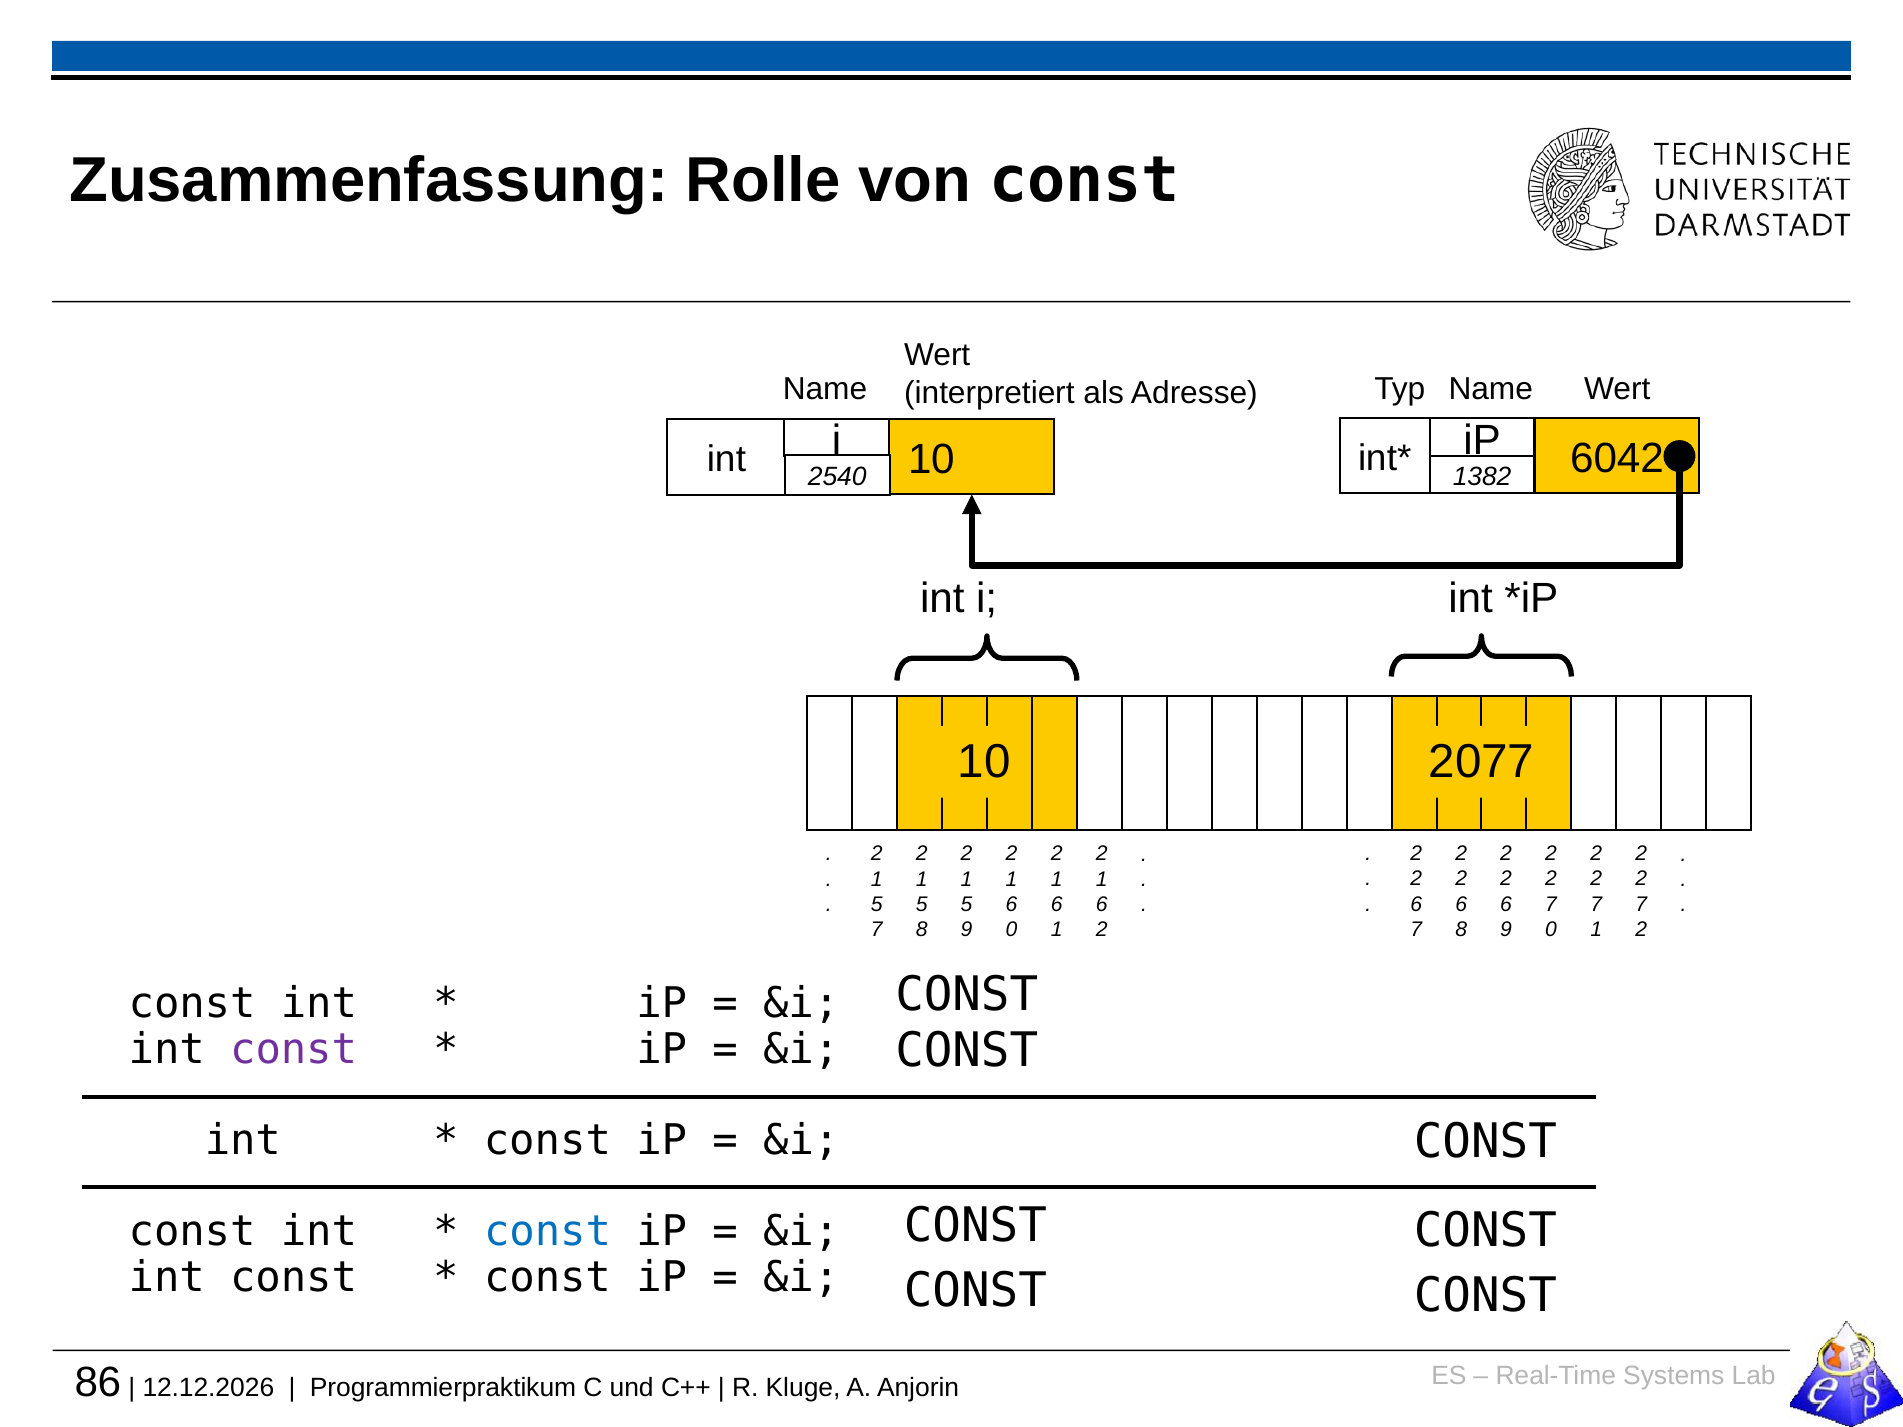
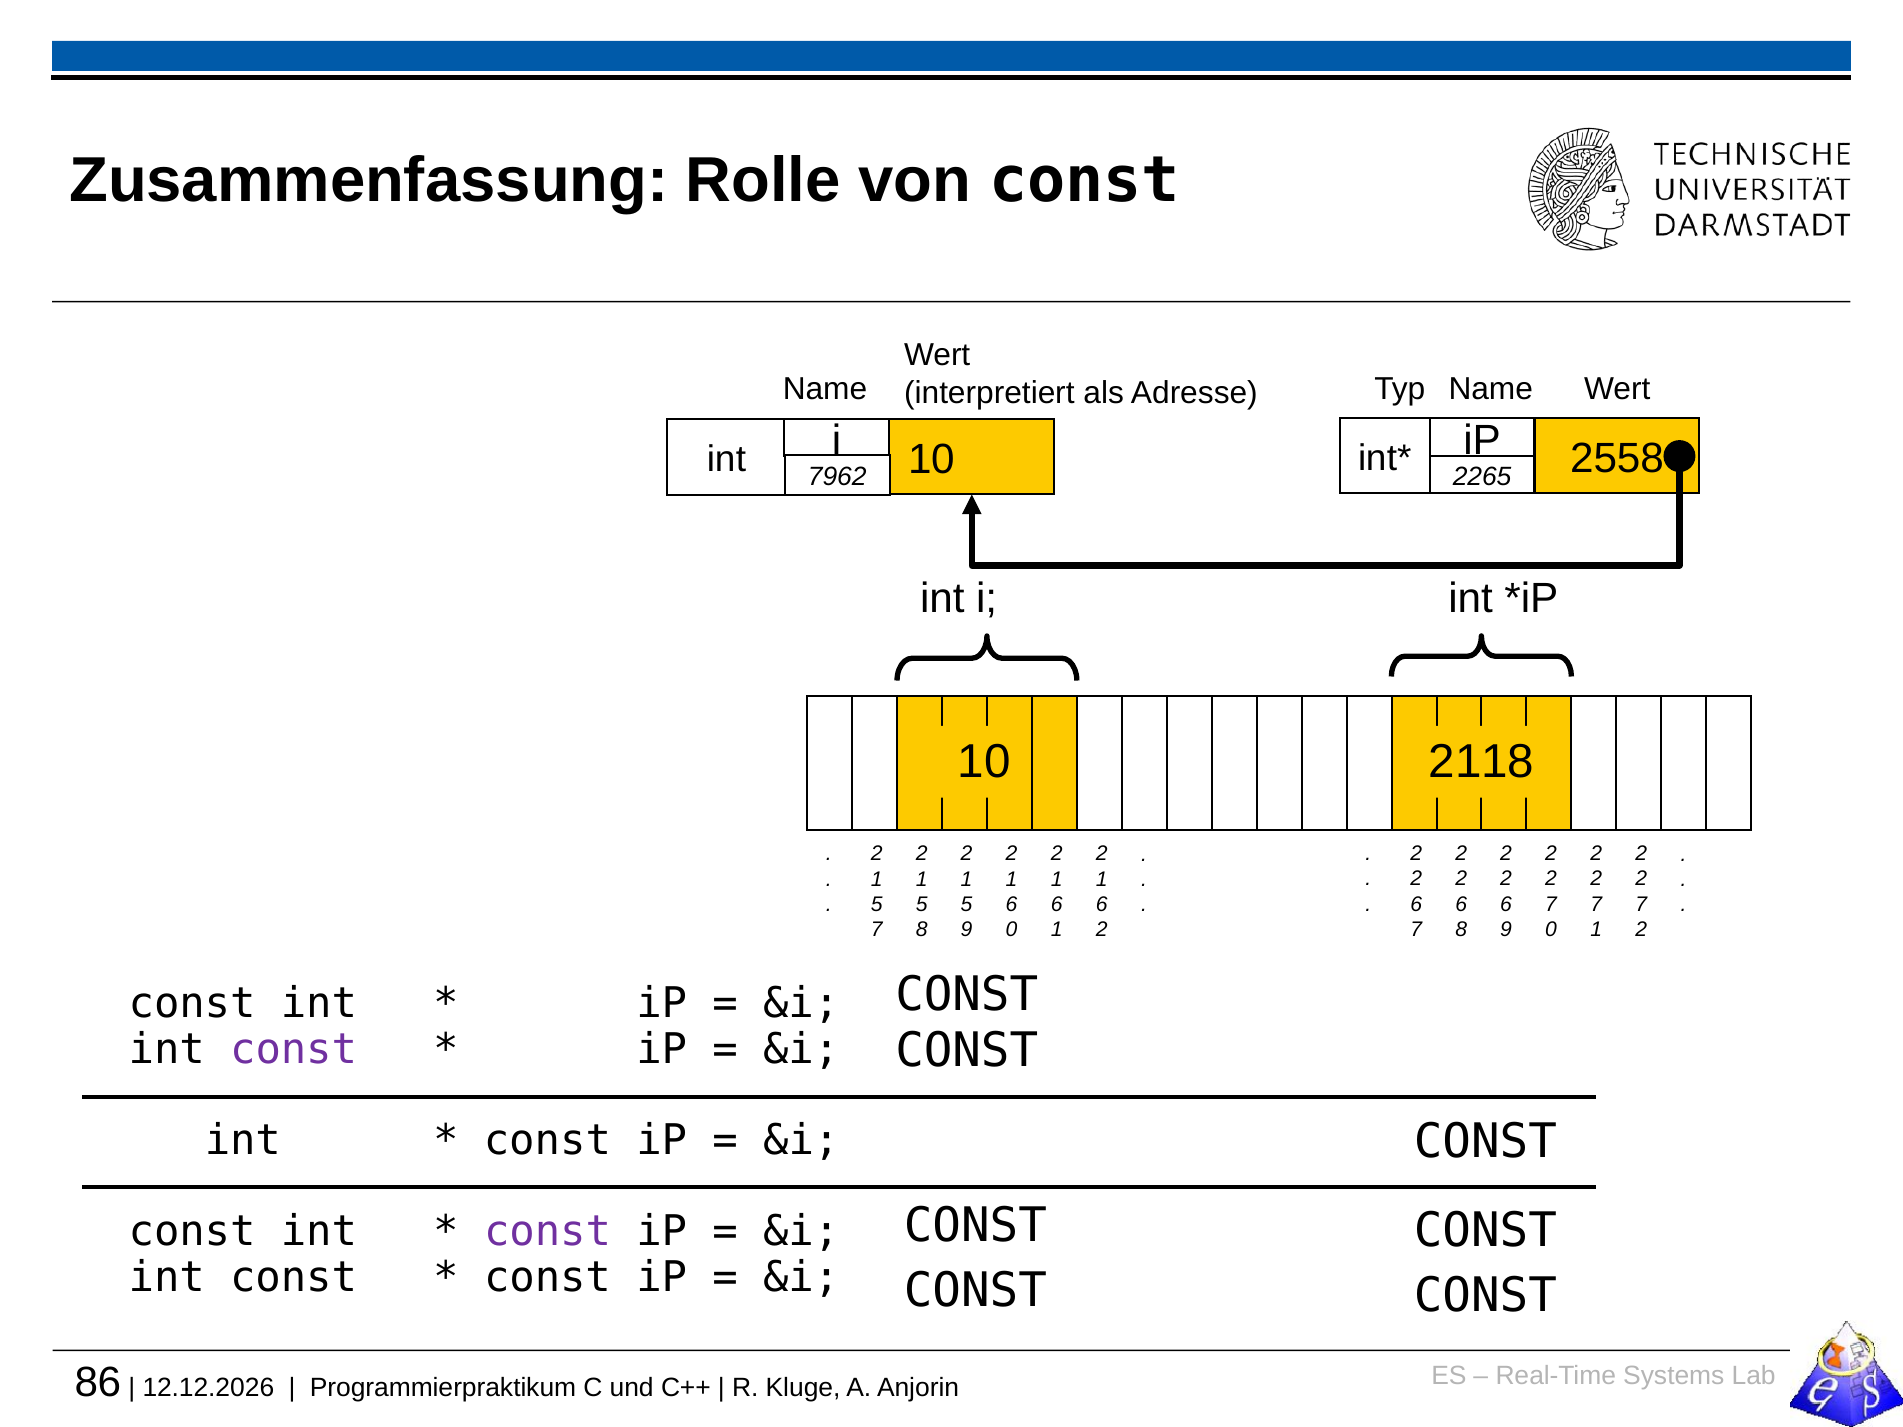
1382: 1382 -> 2265 (1482, 477)
2540: 2540 -> 7962 (837, 477)
6042: 6042 -> 2558 (1617, 459)
2077: 2077 -> 2118 (1482, 762)
const colour: blue -> purple (548, 1232)
